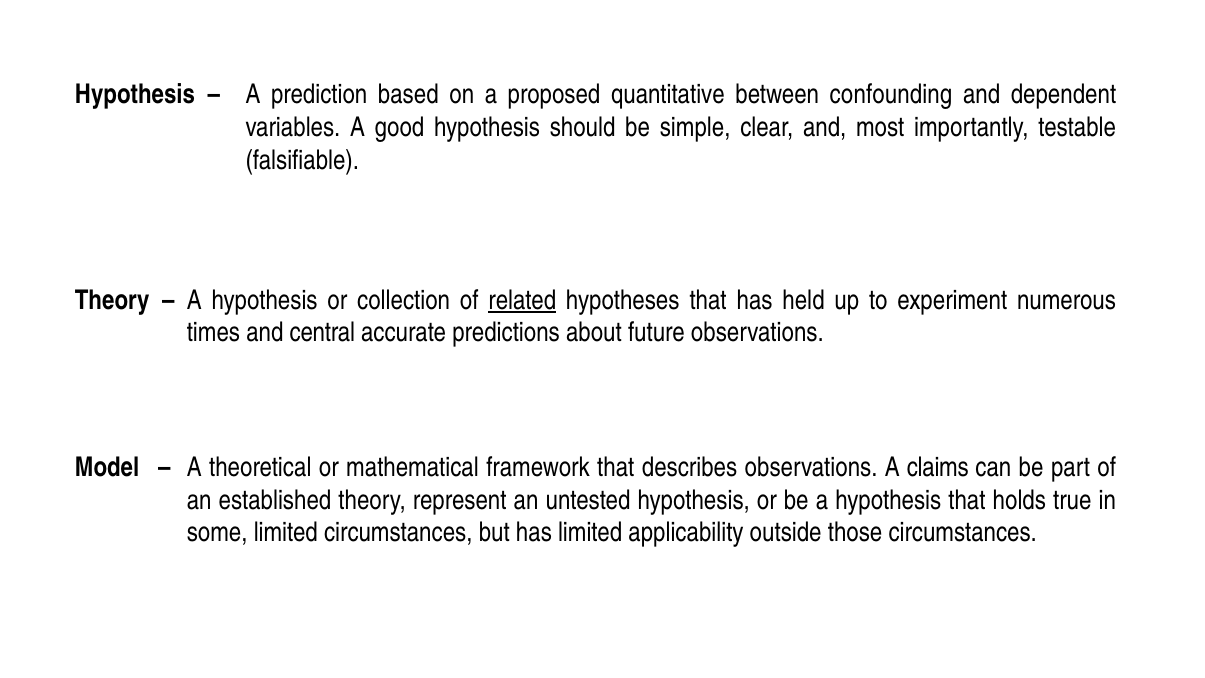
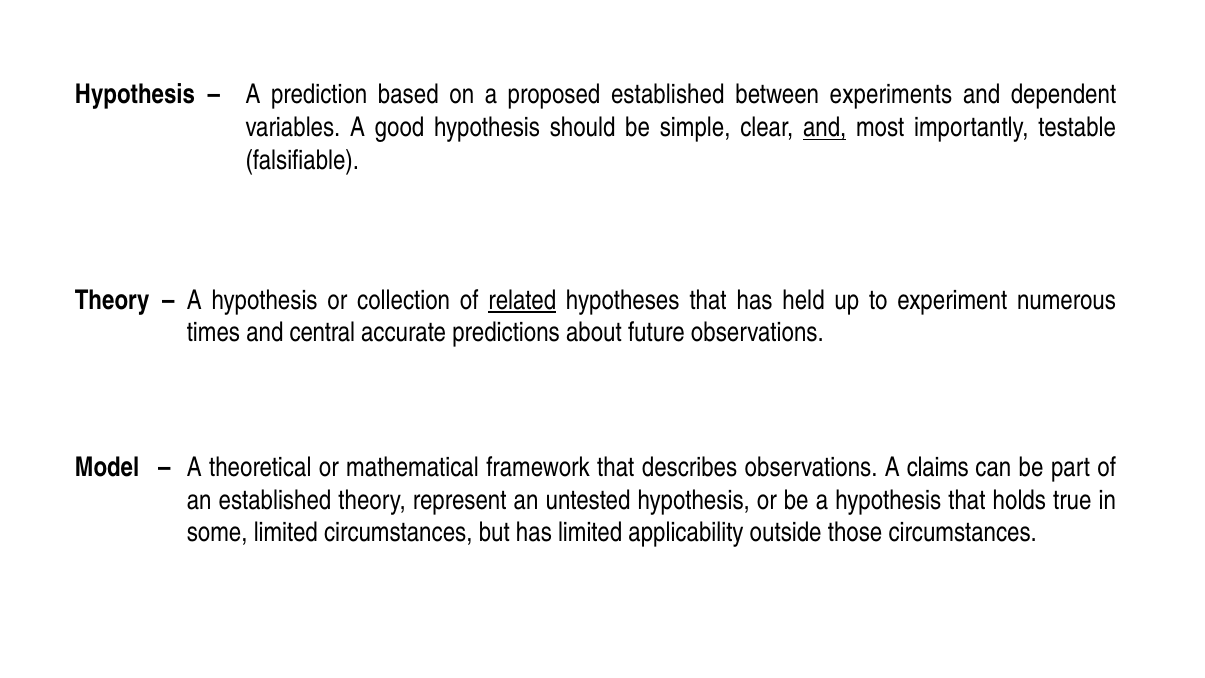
proposed quantitative: quantitative -> established (668, 95)
confounding: confounding -> experiments (891, 95)
and underline: none -> present (825, 128)
